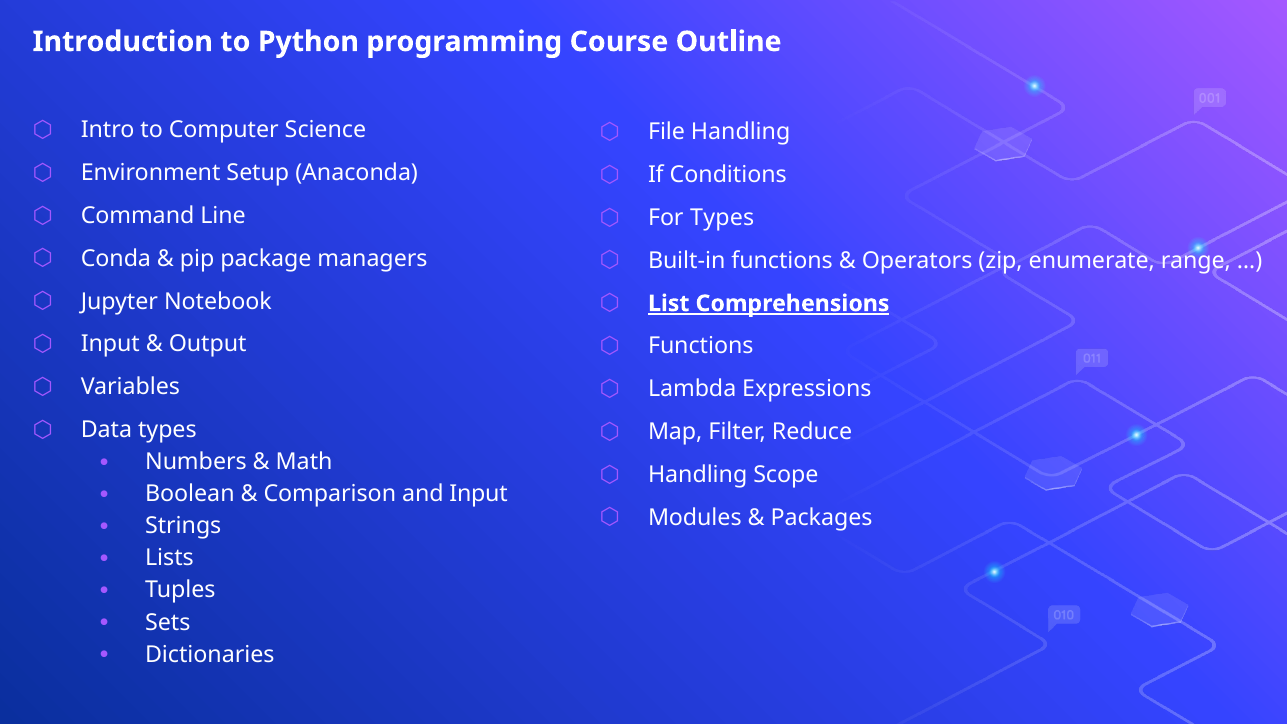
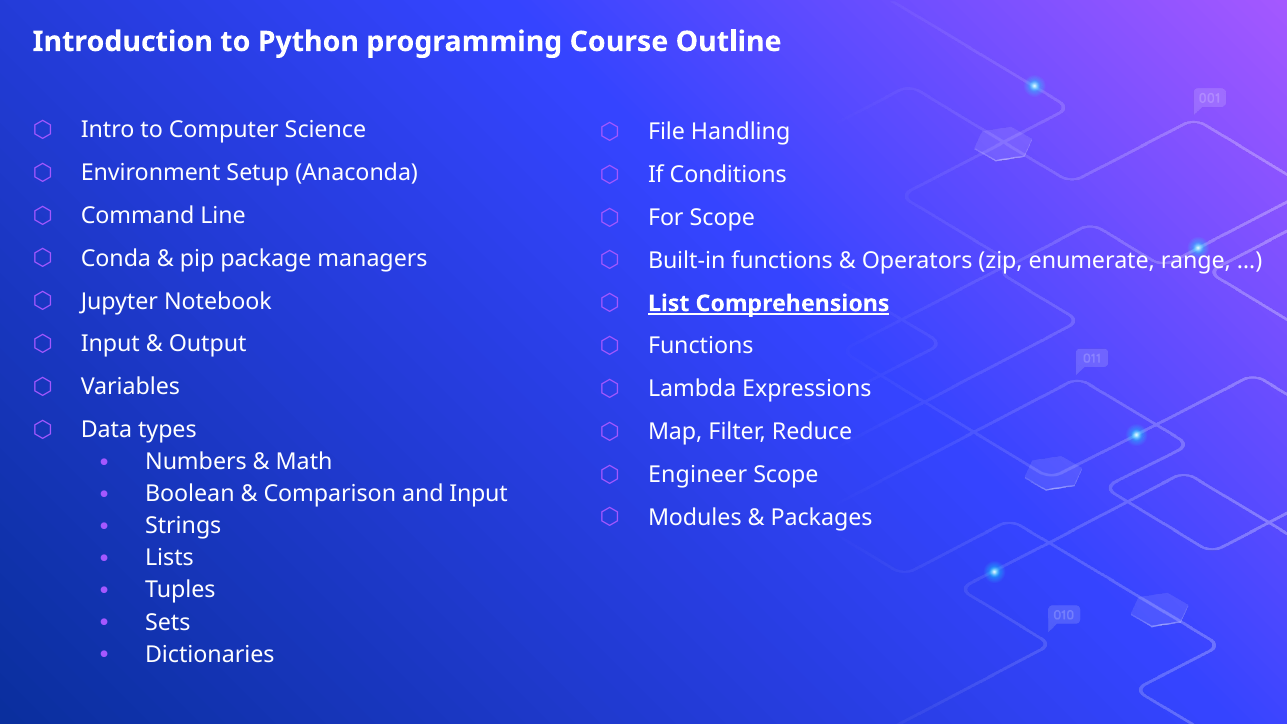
For Types: Types -> Scope (722, 218)
Handling: Handling -> Engineer (698, 475)
